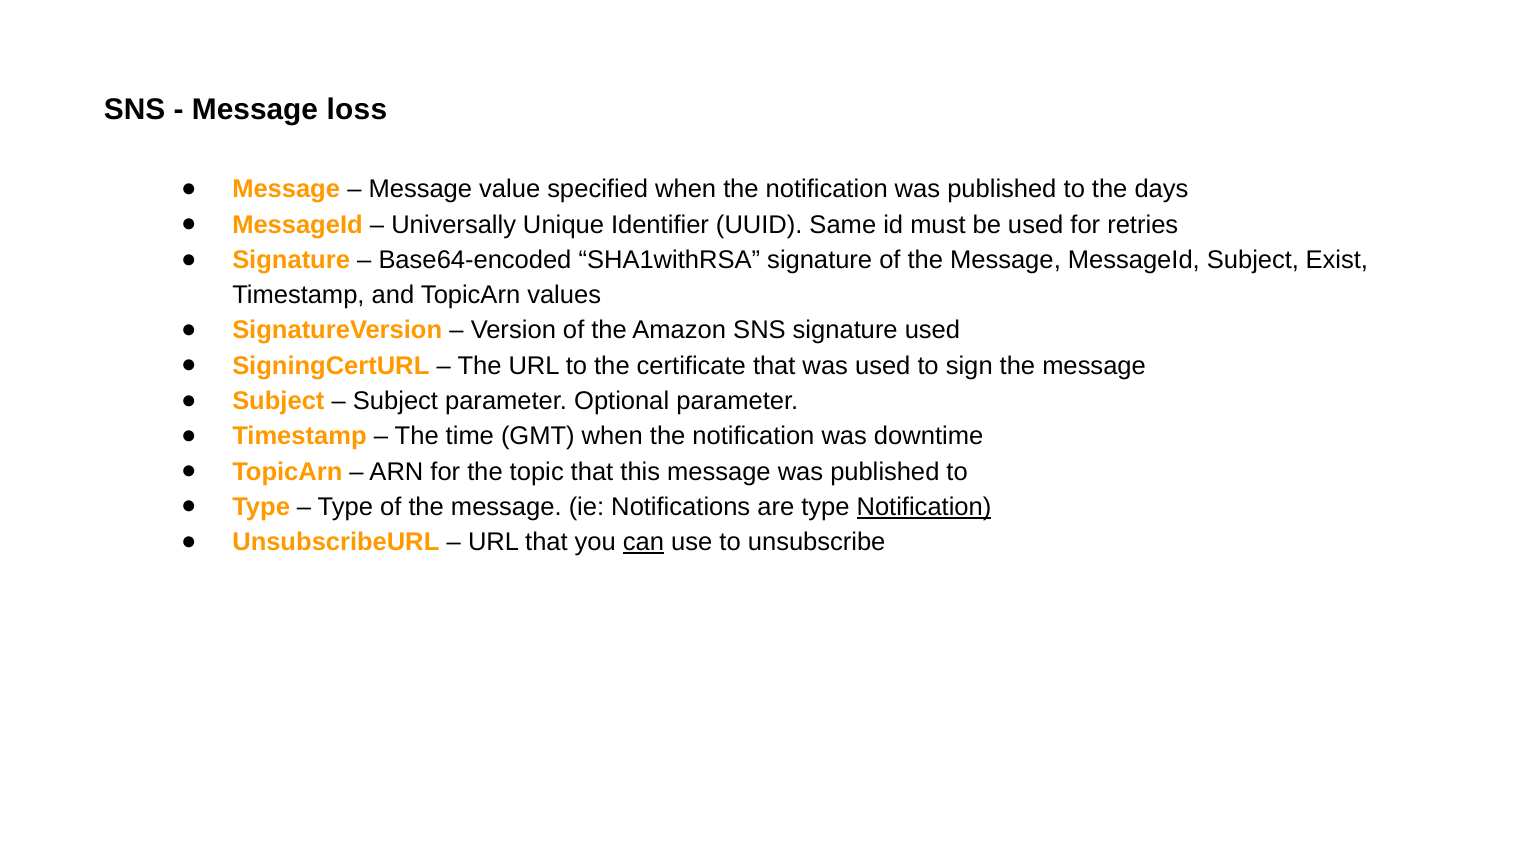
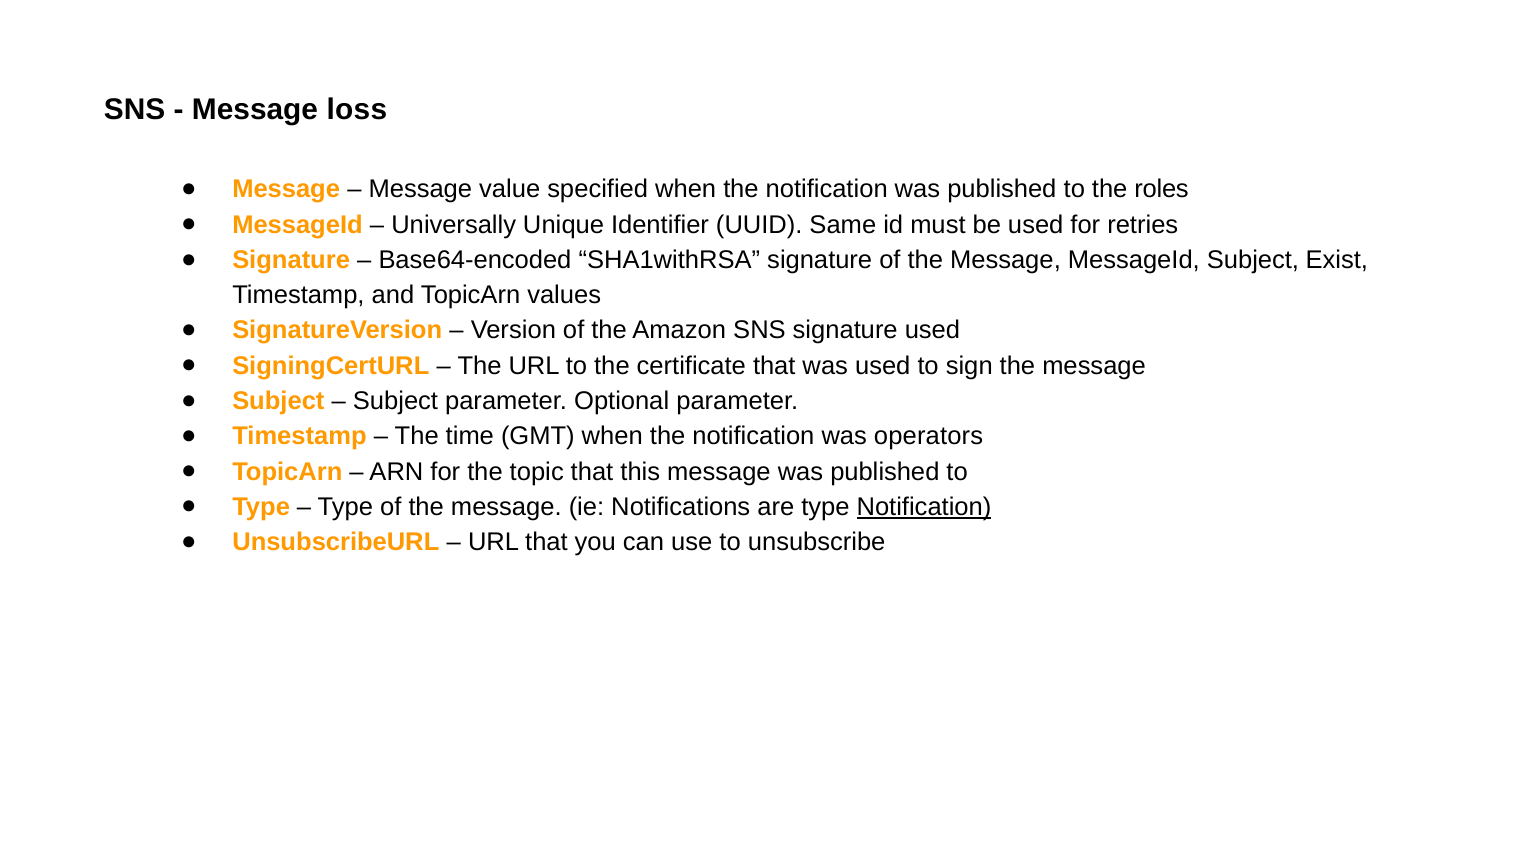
days: days -> roles (1162, 189)
downtime: downtime -> operators (929, 436)
can underline: present -> none (644, 542)
